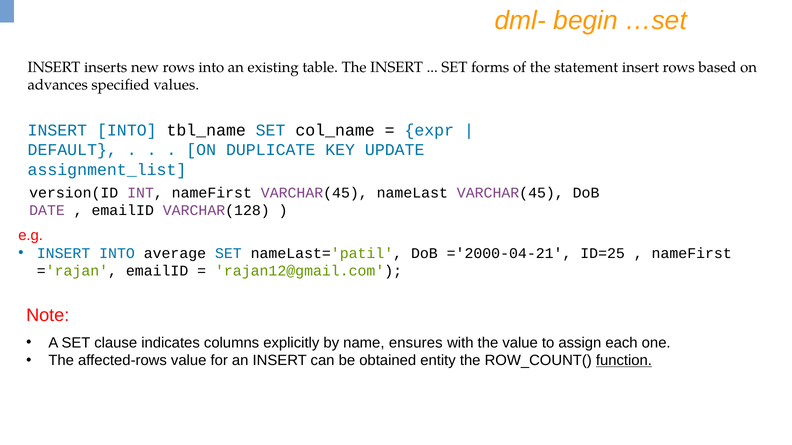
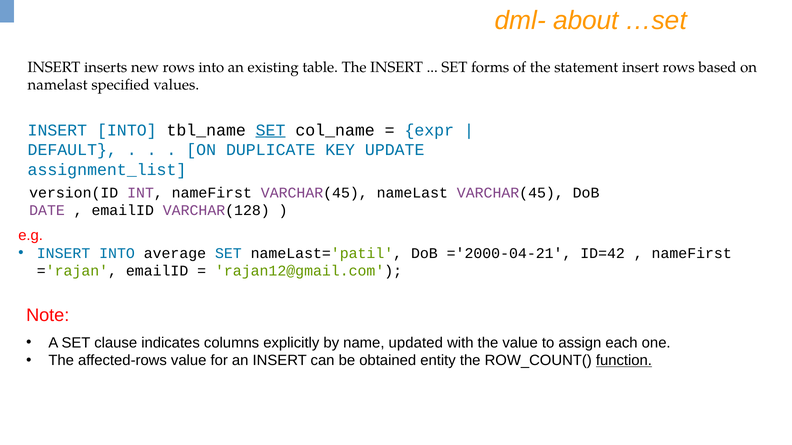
begin: begin -> about (586, 21)
advances: advances -> namelast (58, 85)
SET underline: none -> present (271, 130)
ID=25: ID=25 -> ID=42 (603, 254)
ensures: ensures -> updated (416, 343)
